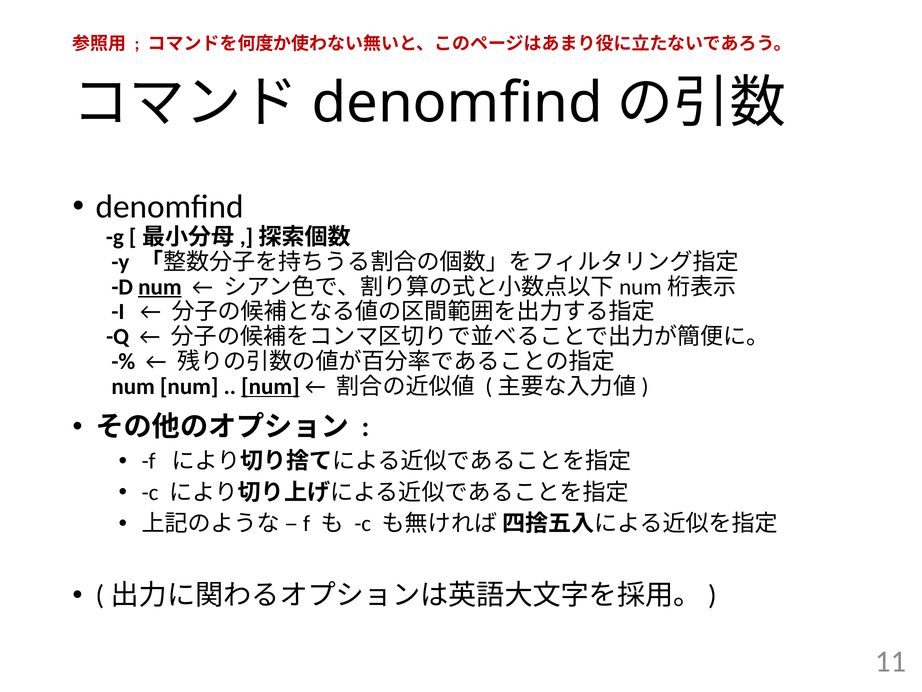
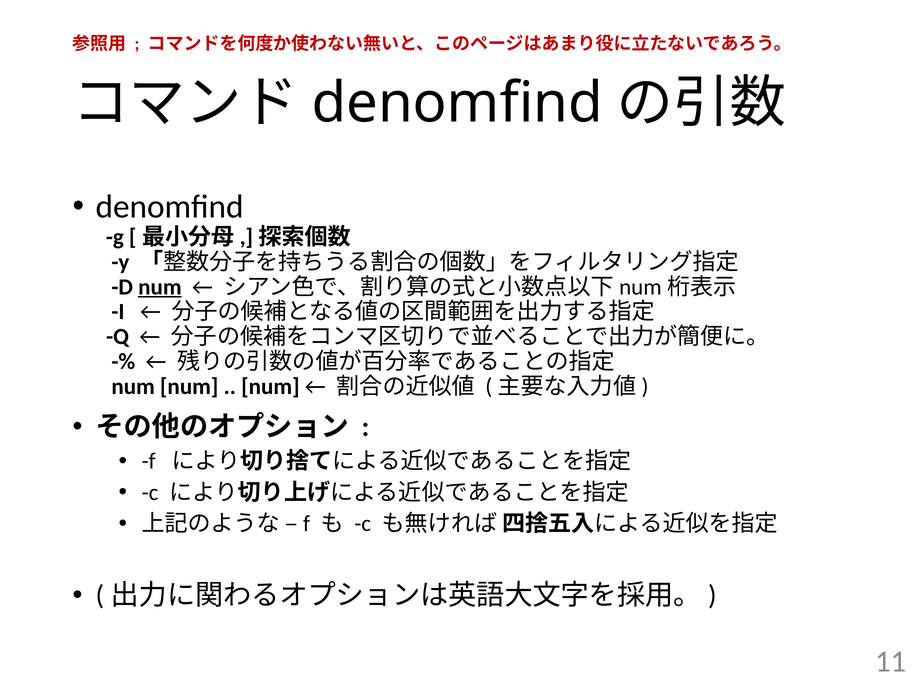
num underline: present -> none (270, 386)
